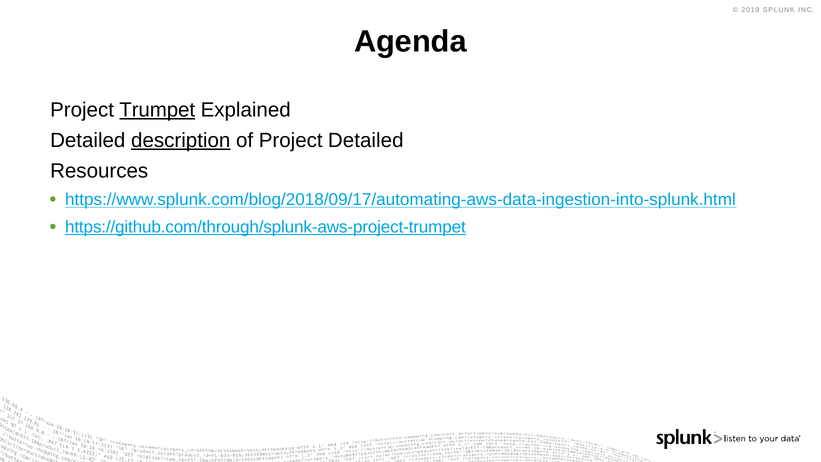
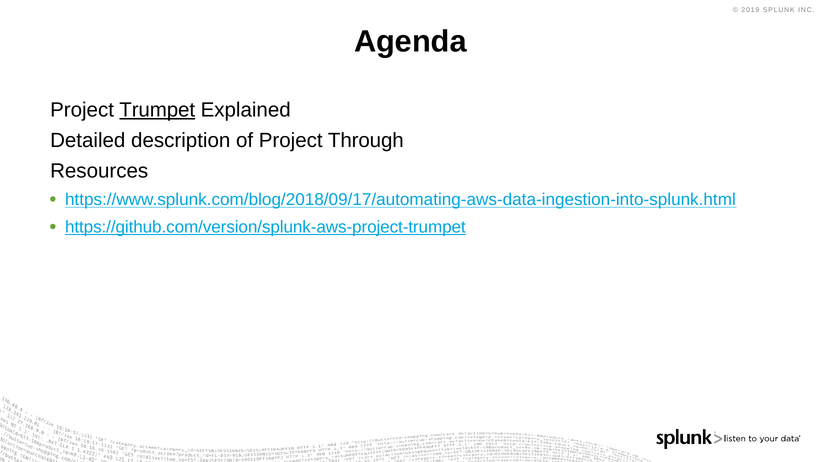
description underline: present -> none (181, 140)
Project Detailed: Detailed -> Through (366, 140)
https://github.com/through/splunk-aws-project-trumpet: https://github.com/through/splunk-aws-project-trumpet -> https://github.com/version/splunk-aws-project-trumpet (265, 227)
